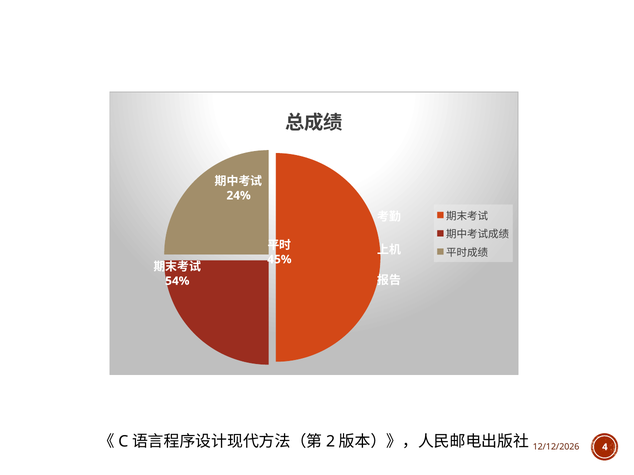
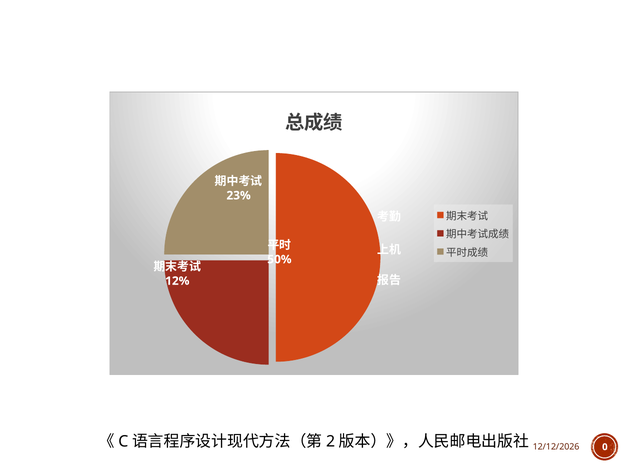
24%: 24% -> 23% (239, 196)
45%: 45% -> 50% (279, 260)
54%: 54% -> 12% (177, 281)
4: 4 -> 0 (605, 447)
